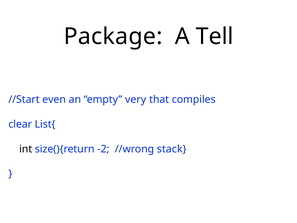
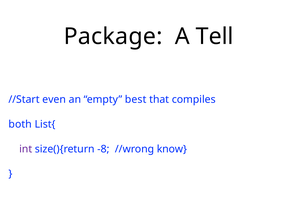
very: very -> best (136, 99)
clear: clear -> both (20, 124)
int colour: black -> purple (26, 149)
-2: -2 -> -8 (103, 149)
stack: stack -> know (172, 149)
